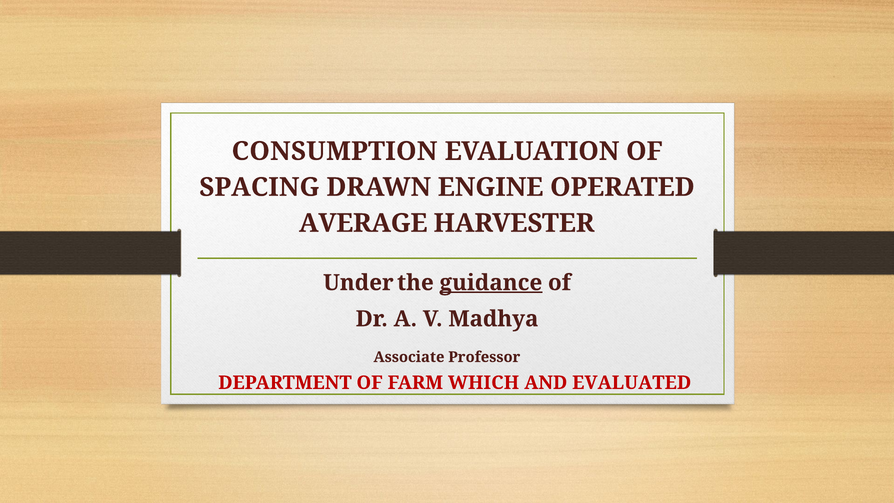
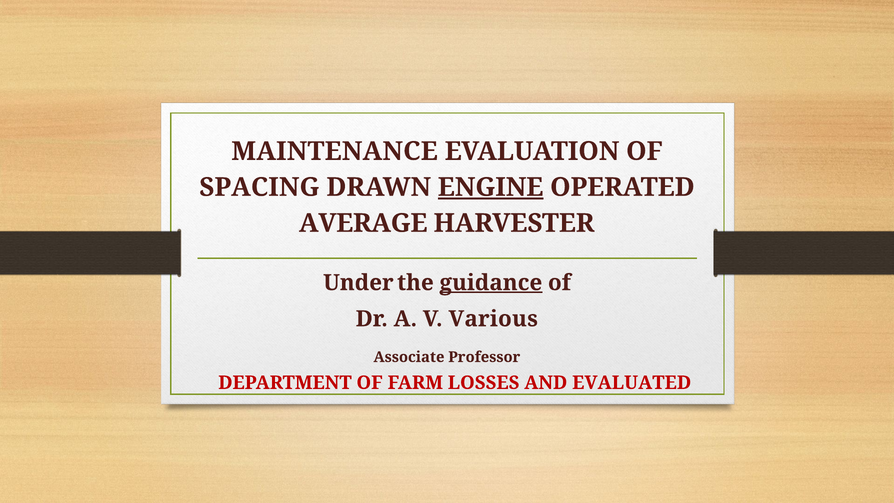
CONSUMPTION: CONSUMPTION -> MAINTENANCE (335, 151)
ENGINE underline: none -> present (491, 187)
Madhya: Madhya -> Various (493, 319)
WHICH: WHICH -> LOSSES (484, 383)
